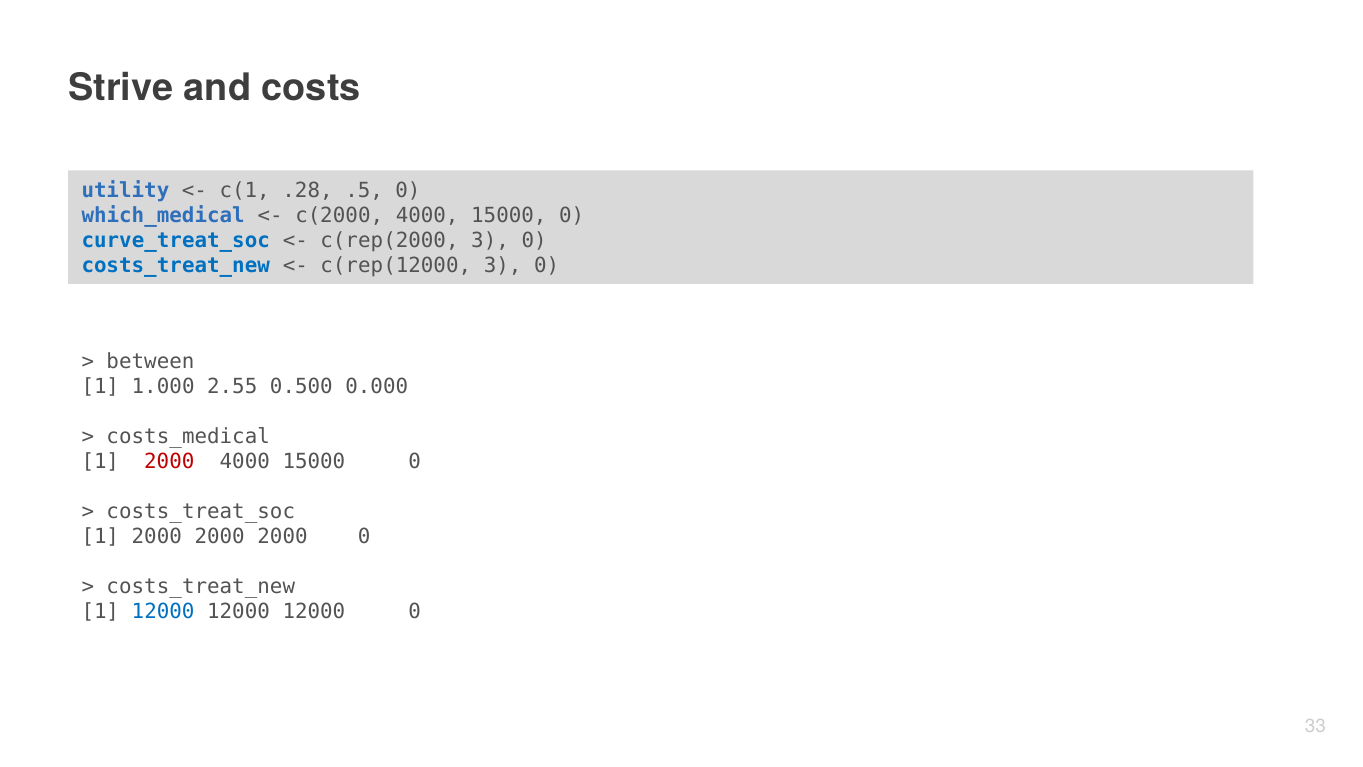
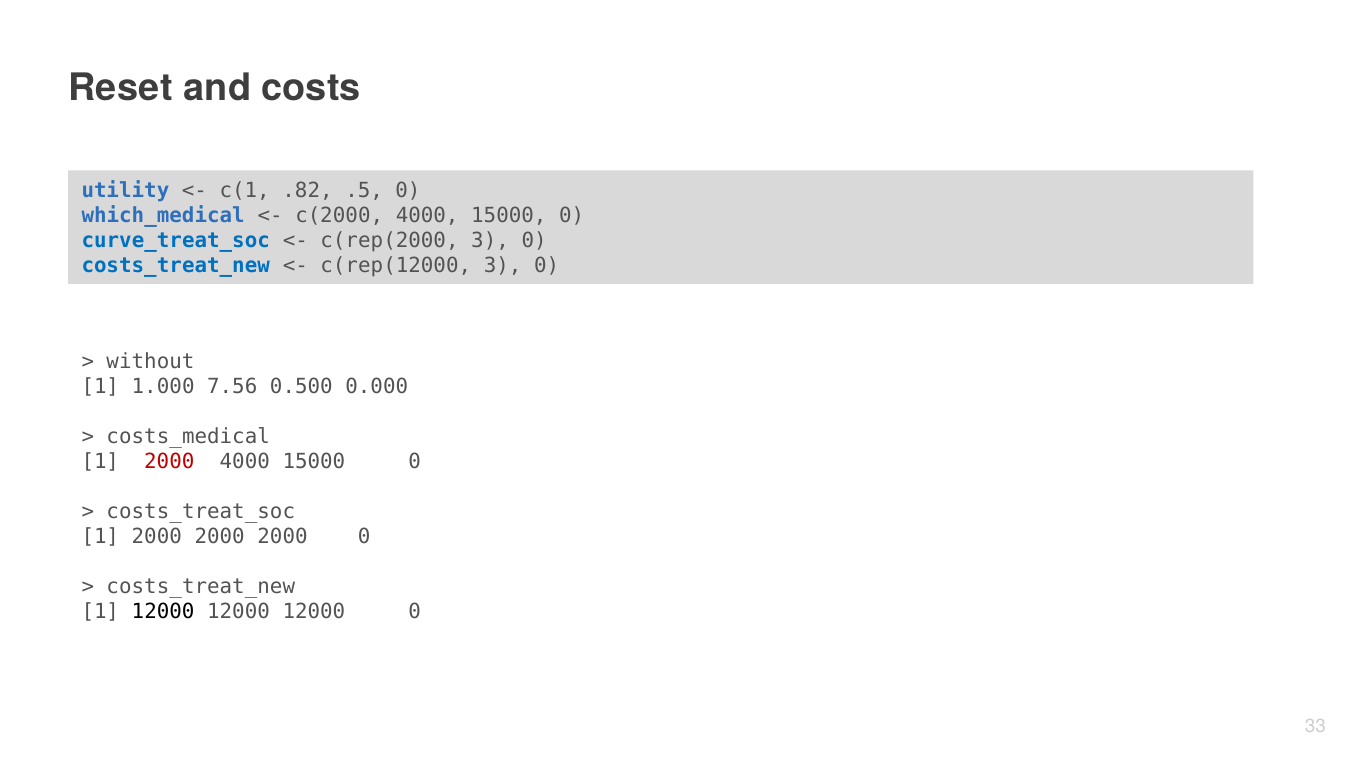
Strive: Strive -> Reset (121, 88)
.28: .28 -> .82 (308, 191)
between: between -> without (151, 361)
2.55: 2.55 -> 7.56 (232, 386)
12000 colour: blue -> black (163, 611)
